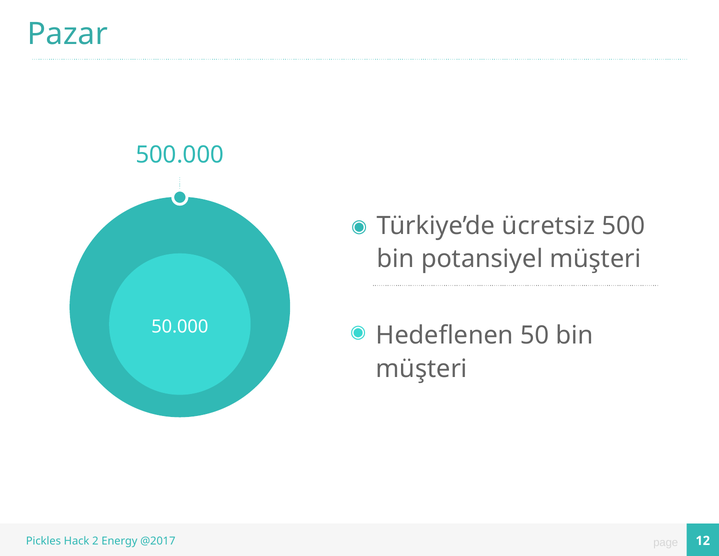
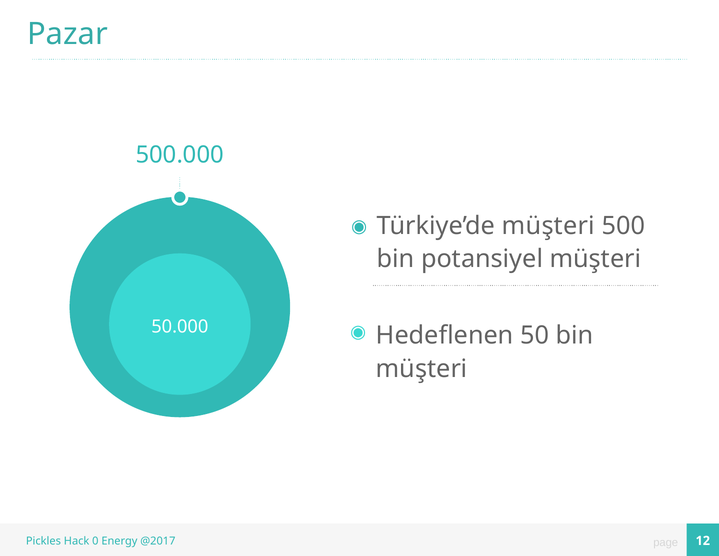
Türkiye’de ücretsiz: ücretsiz -> müşteri (548, 226)
2: 2 -> 0 (95, 541)
